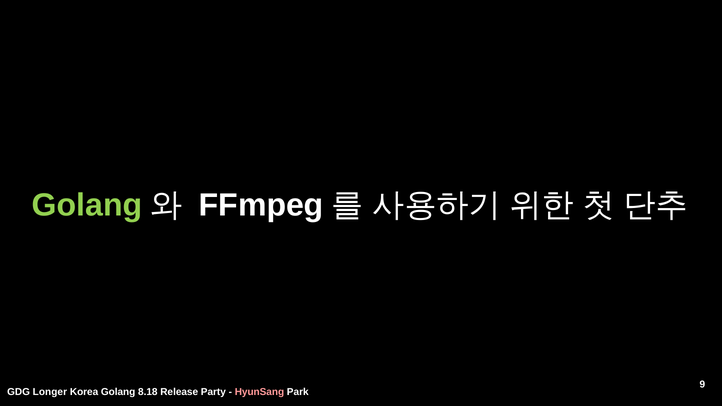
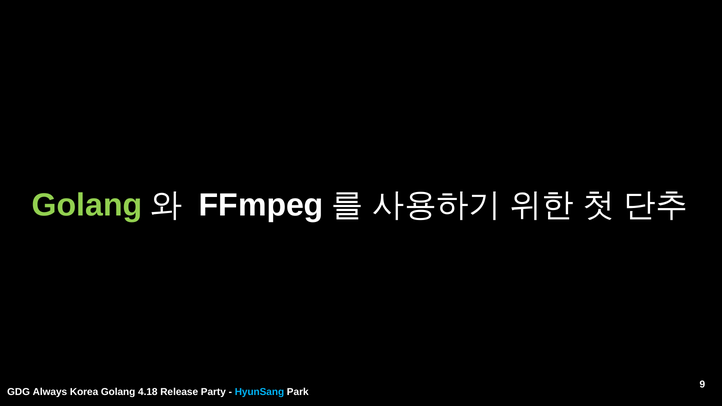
Longer: Longer -> Always (50, 392)
8.18: 8.18 -> 4.18 (148, 392)
HyunSang colour: pink -> light blue (259, 392)
